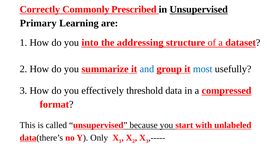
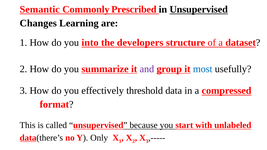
Correctly: Correctly -> Semantic (40, 9)
Primary: Primary -> Changes (38, 23)
addressing: addressing -> developers (140, 43)
and colour: blue -> purple (147, 69)
